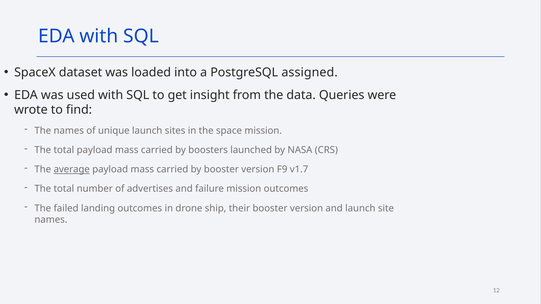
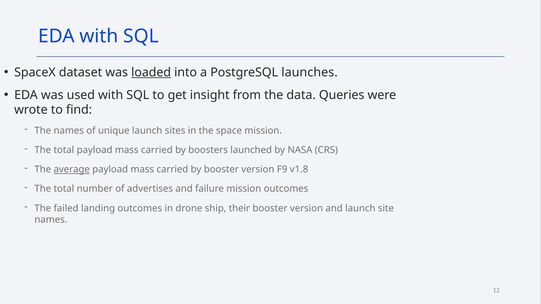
loaded underline: none -> present (151, 72)
assigned: assigned -> launches (310, 72)
v1.7: v1.7 -> v1.8 (299, 170)
